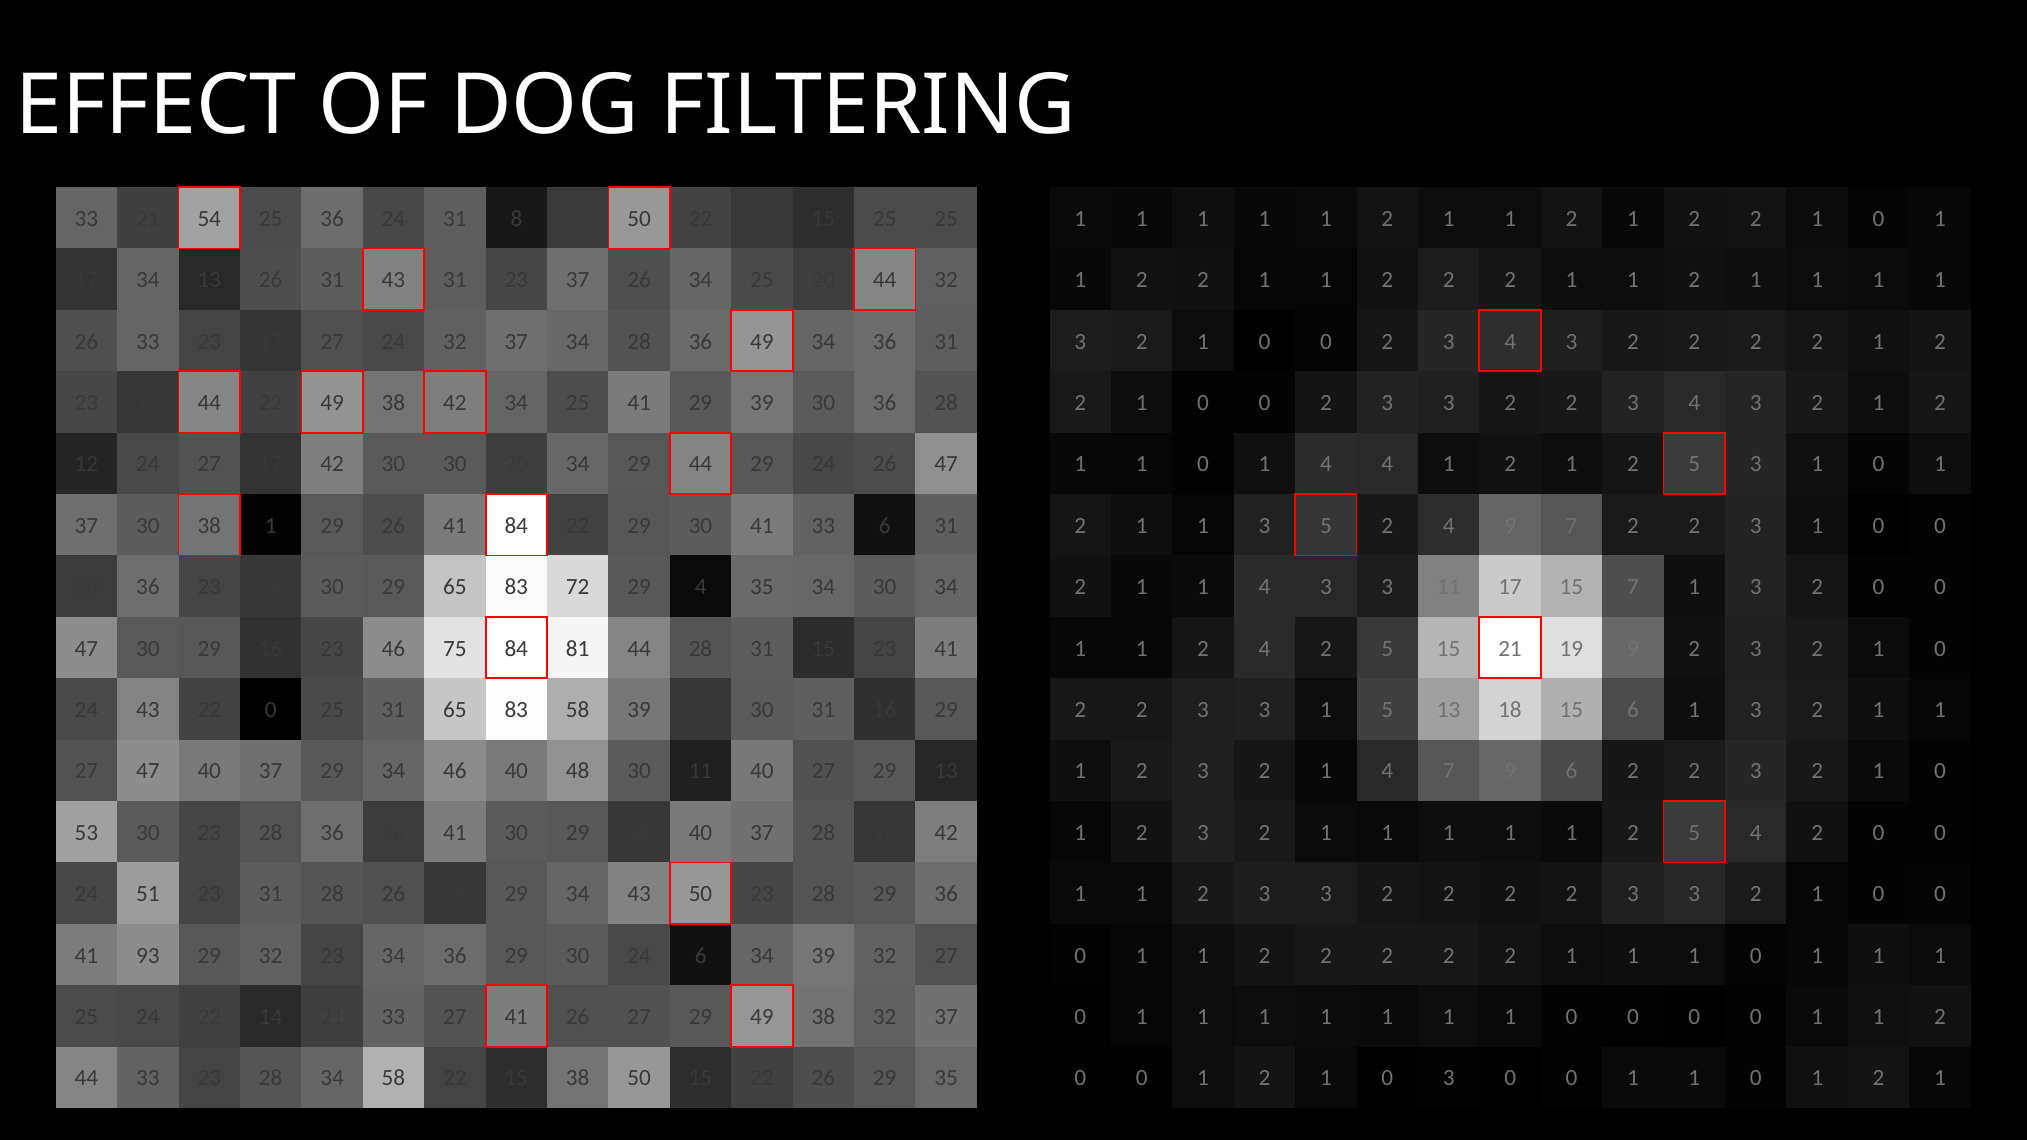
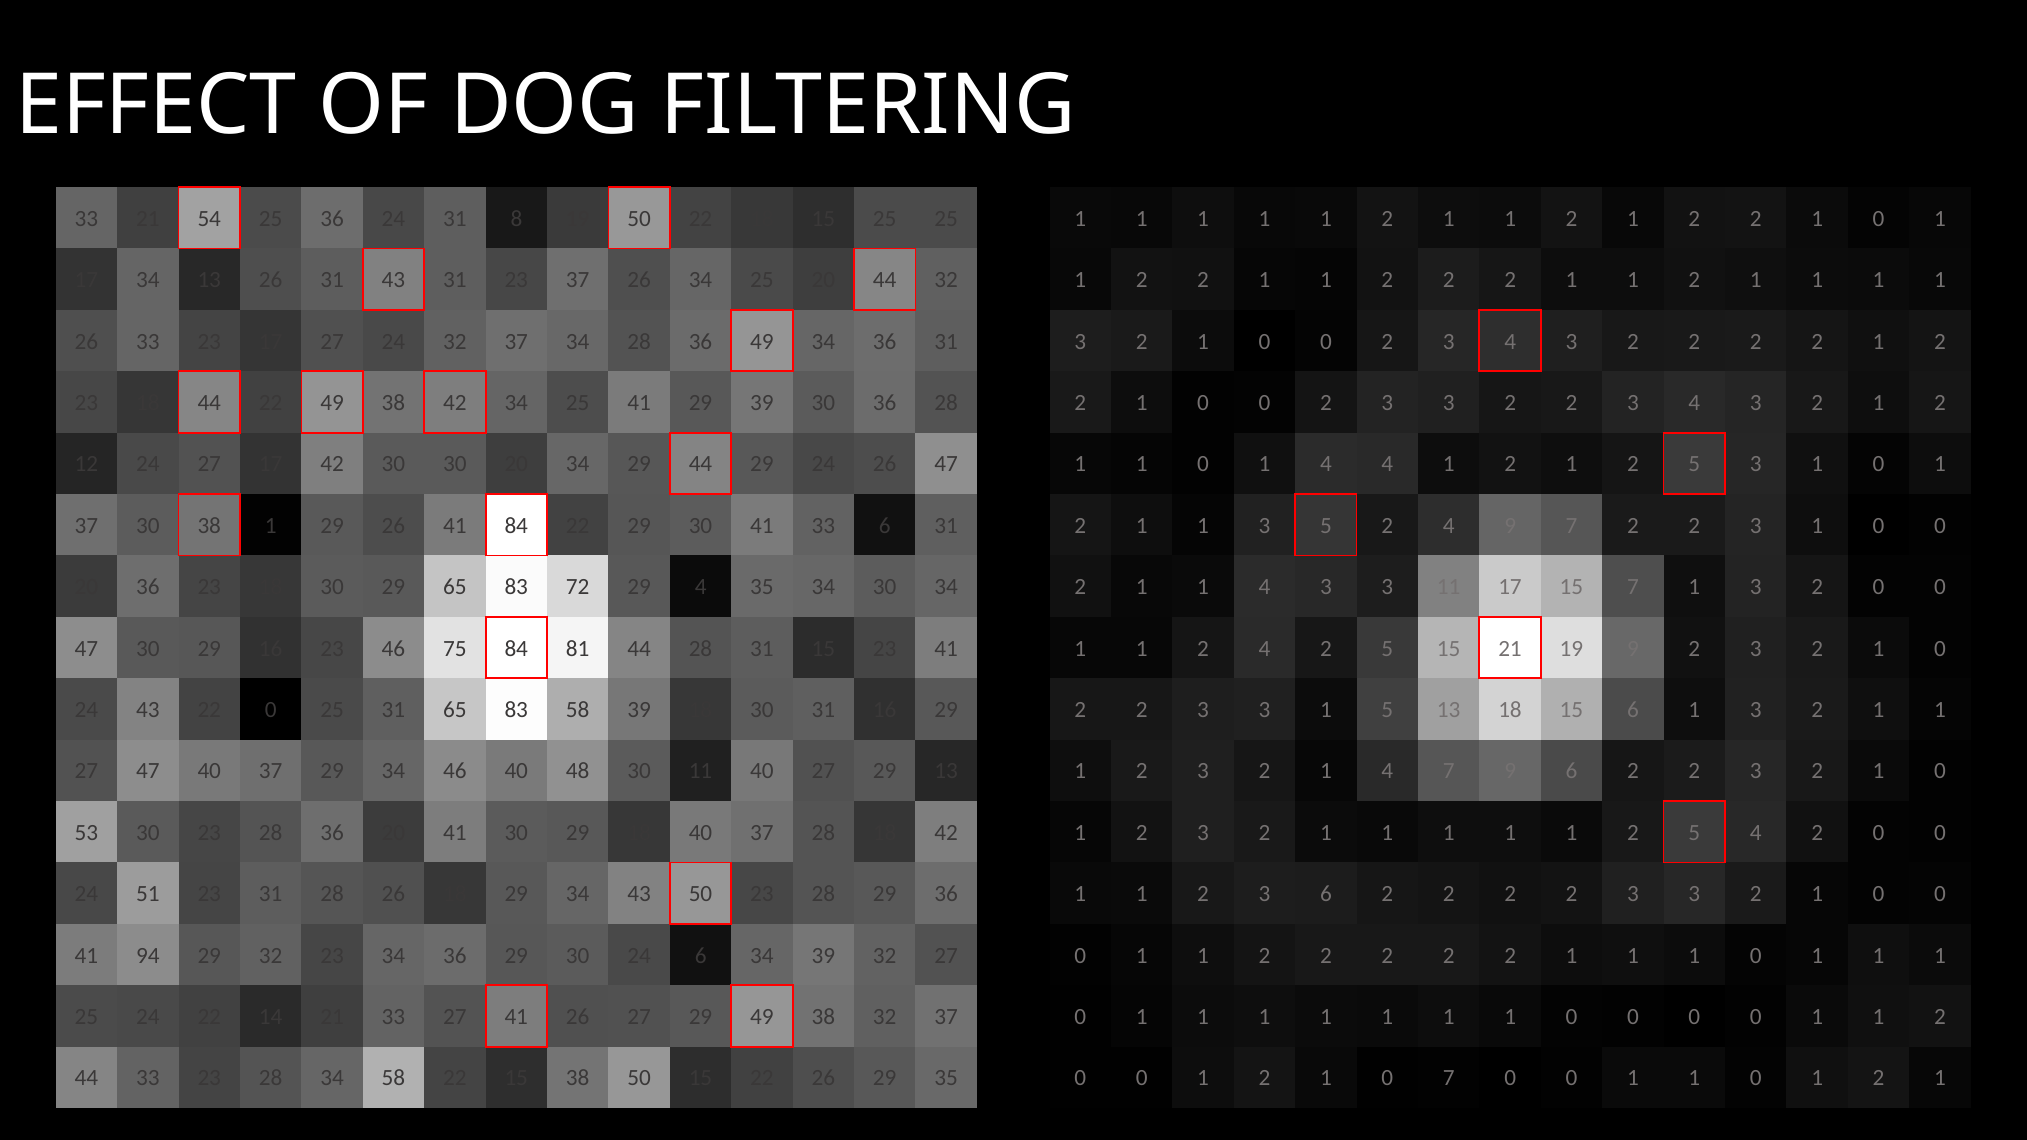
1 2 3 3: 3 -> 6 (1326, 894)
93: 93 -> 94 (148, 956)
0 3: 3 -> 7 (1449, 1078)
